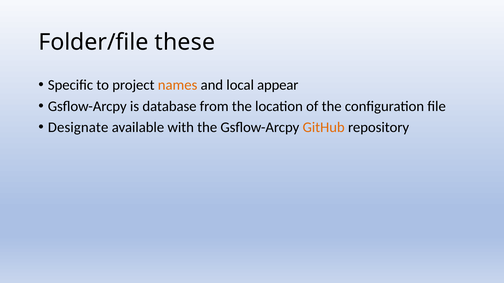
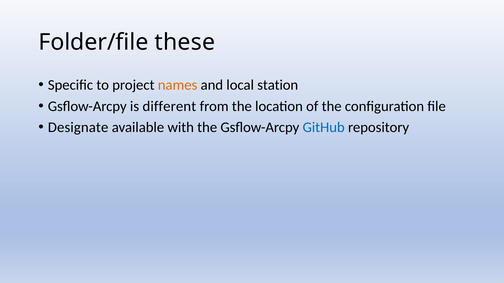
appear: appear -> station (278, 85)
database: database -> different (169, 106)
GitHub colour: orange -> blue (324, 127)
